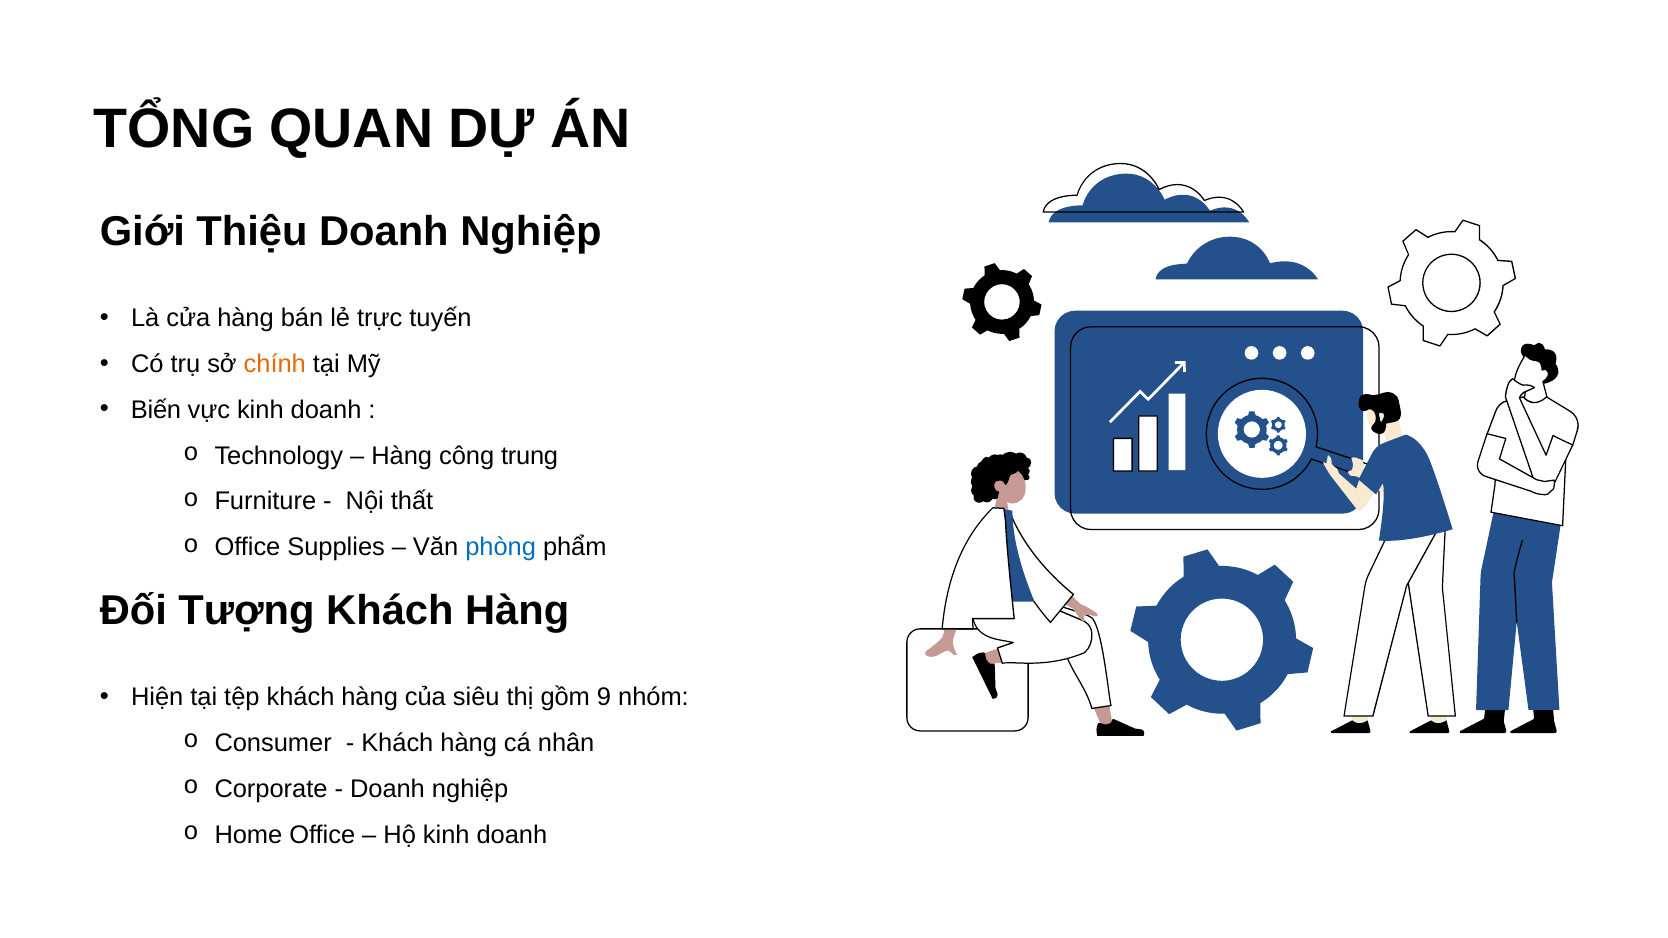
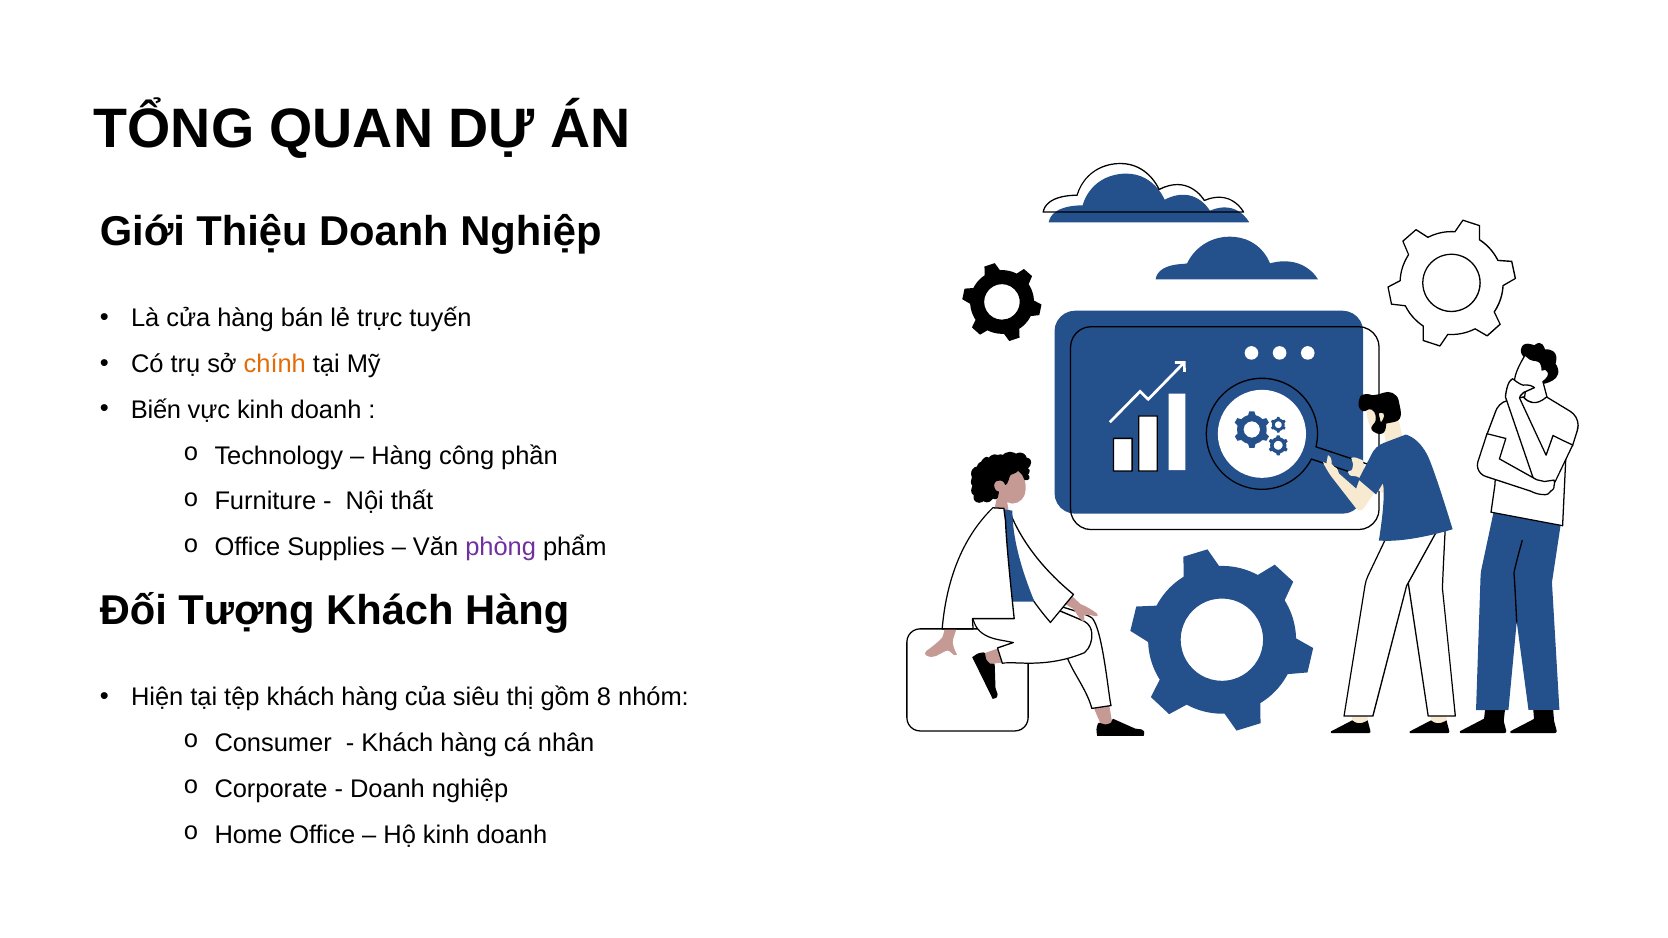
trung: trung -> phần (530, 456)
phòng colour: blue -> purple (501, 548)
9: 9 -> 8 (604, 697)
